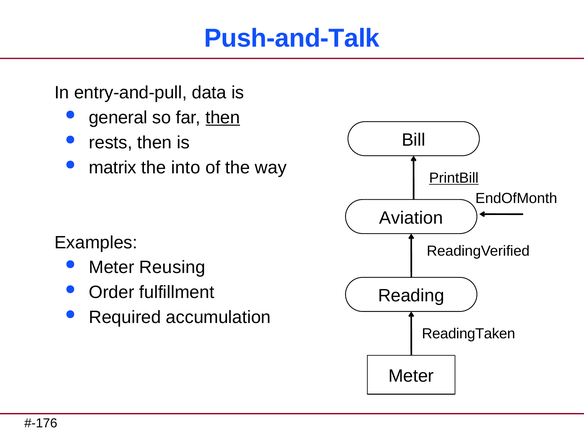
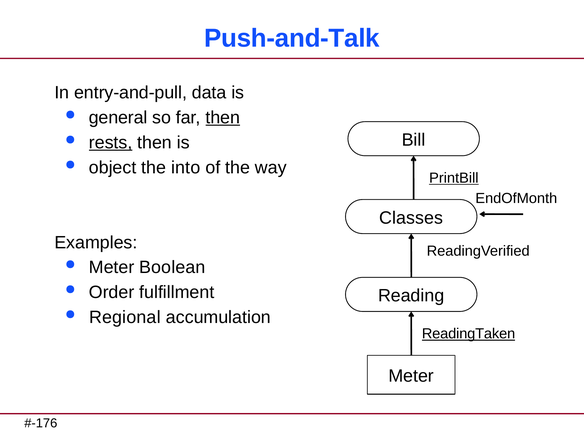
rests underline: none -> present (111, 143)
matrix: matrix -> object (113, 168)
Aviation: Aviation -> Classes (411, 218)
Reusing: Reusing -> Boolean (172, 267)
Required: Required -> Regional (125, 317)
ReadingTaken underline: none -> present (469, 334)
